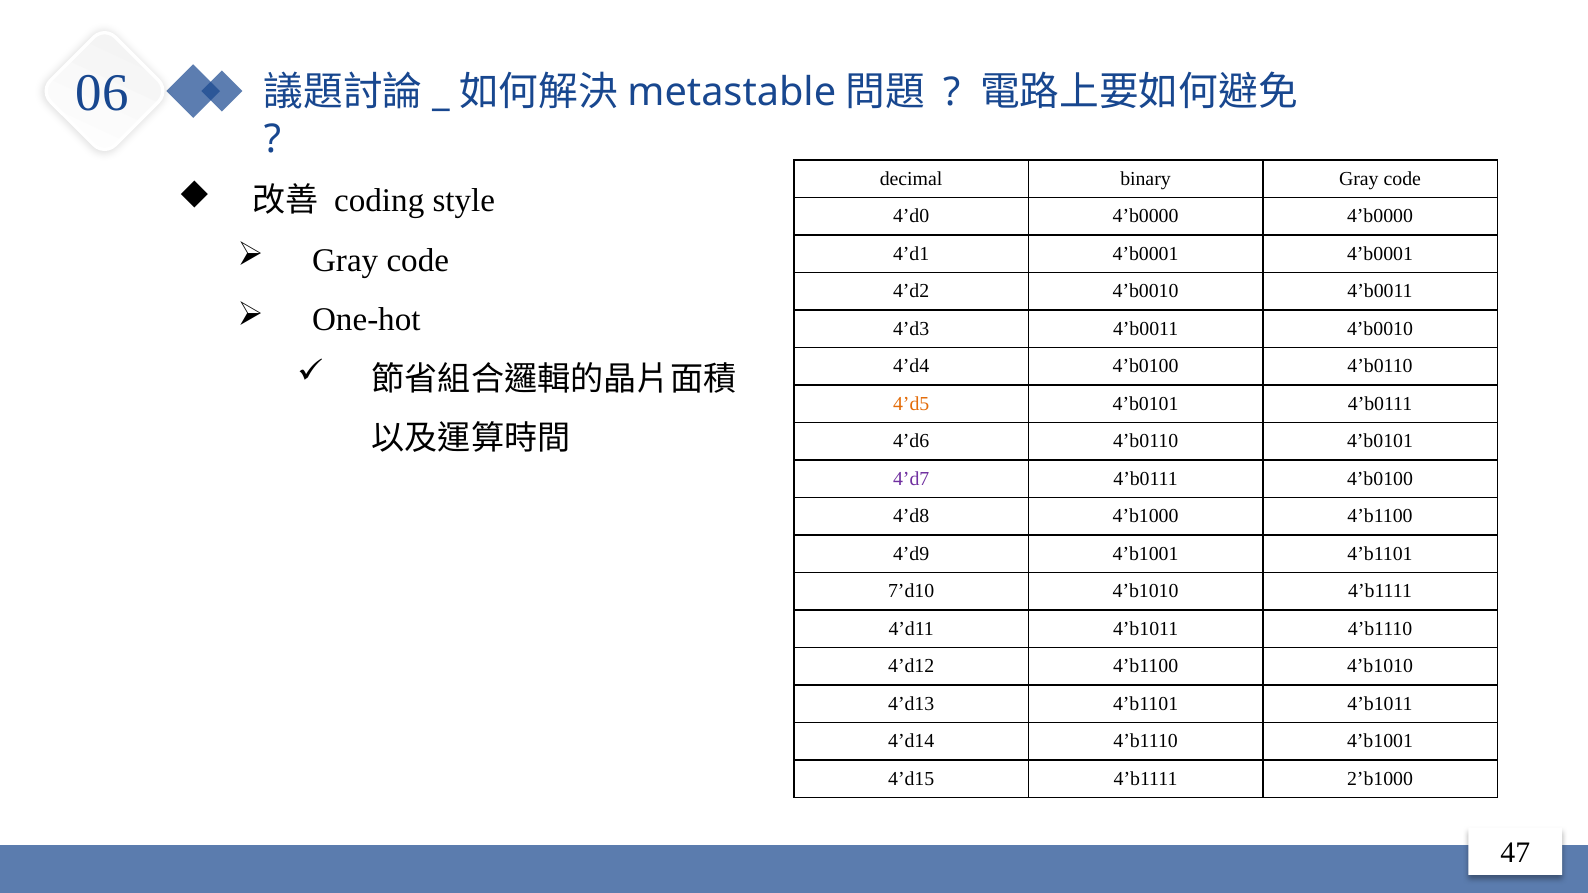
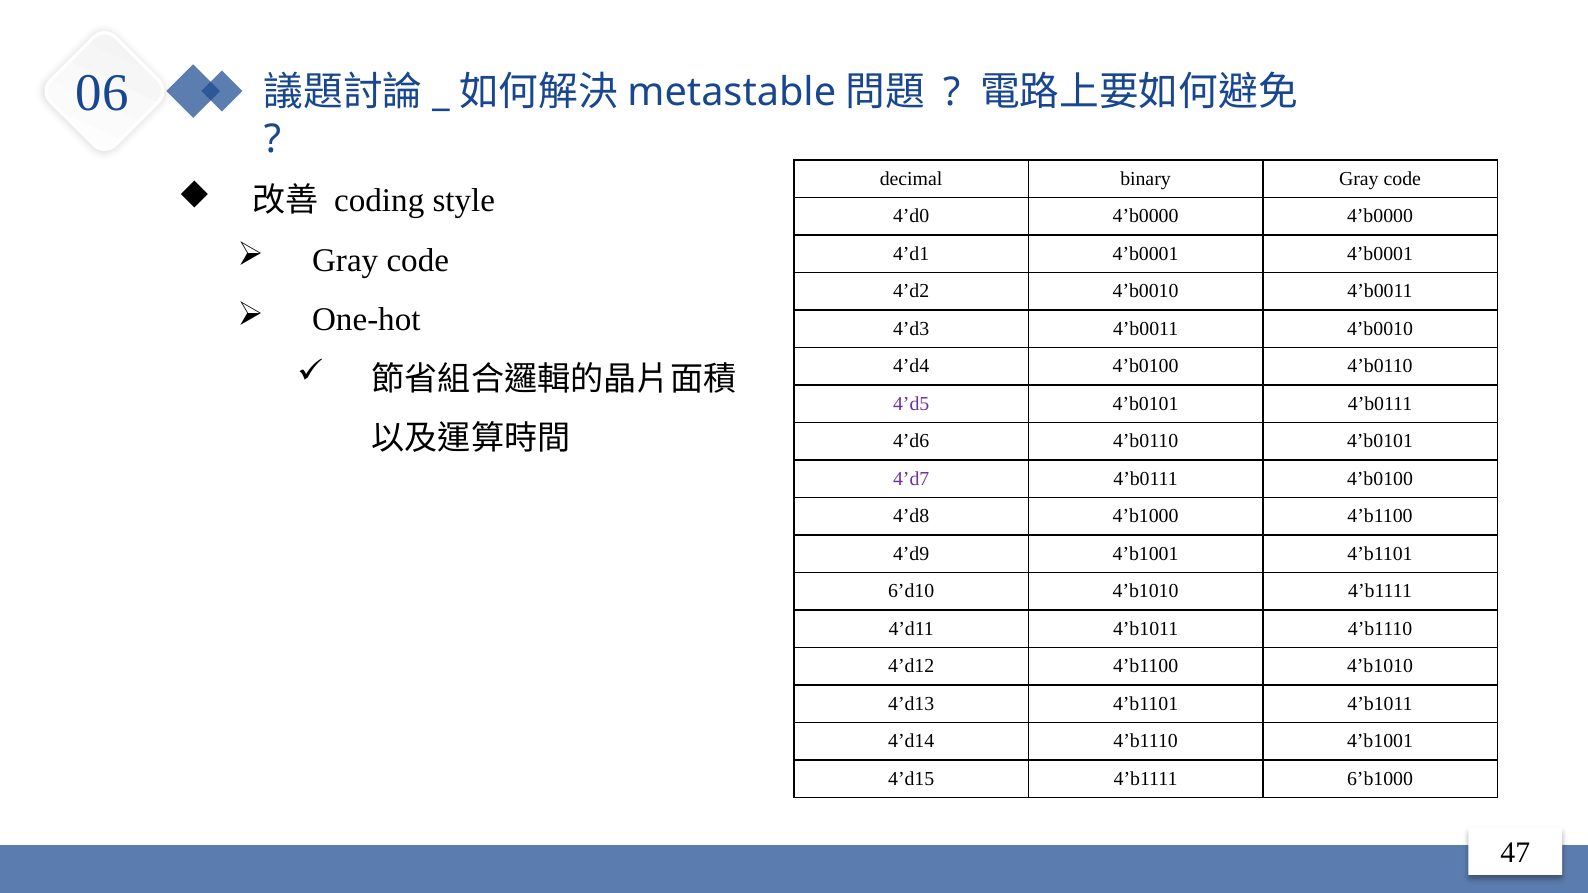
4’d5 colour: orange -> purple (911, 404)
7’d10: 7’d10 -> 6’d10 (911, 591)
2’b1000: 2’b1000 -> 6’b1000 (1380, 779)
